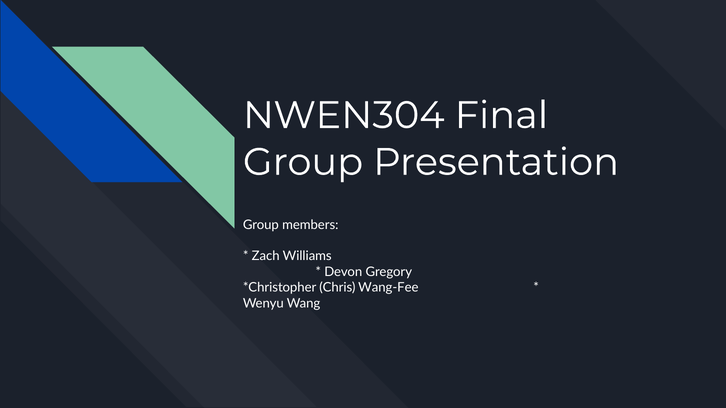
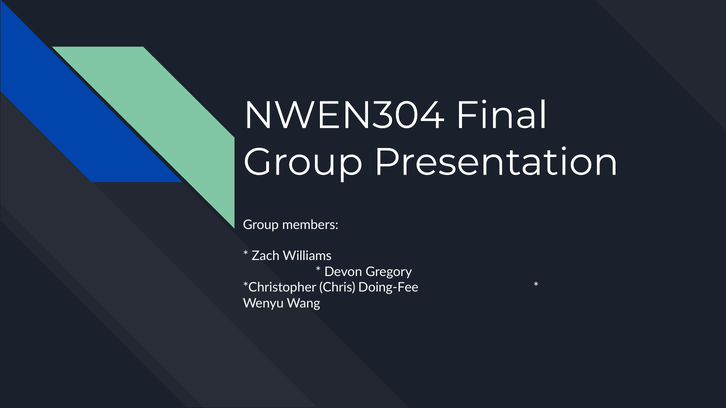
Wang-Fee: Wang-Fee -> Doing-Fee (388, 288)
